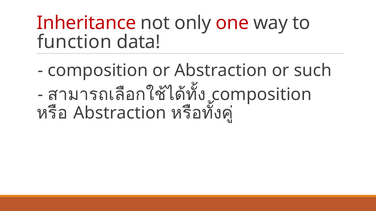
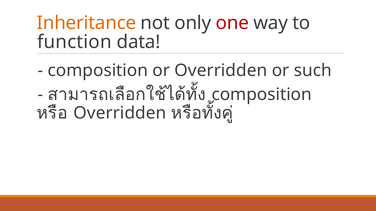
Inheritance colour: red -> orange (86, 23)
or Abstraction: Abstraction -> Overridden (221, 71)
Abstraction: Abstraction -> Overridden (120, 113)
